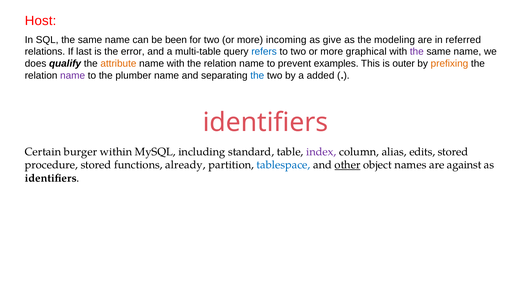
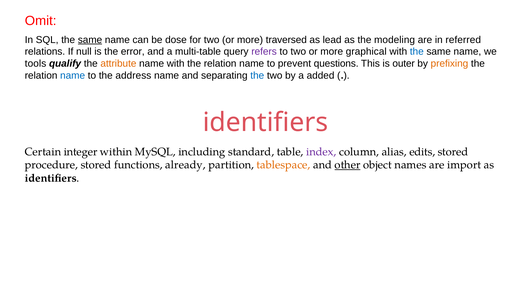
Host: Host -> Omit (41, 21)
same underline: none -> present (90, 40)
been: been -> dose (176, 40)
incoming: incoming -> traversed (286, 40)
give: give -> lead (332, 40)
last: last -> null (84, 52)
refers colour: blue -> purple (264, 52)
the colour: purple -> blue (417, 52)
does: does -> tools (36, 64)
examples: examples -> questions (336, 64)
name colour: purple -> blue (73, 76)
plumber: plumber -> address (133, 76)
burger: burger -> integer (81, 152)
tablespace colour: blue -> orange (284, 165)
against: against -> import (464, 165)
